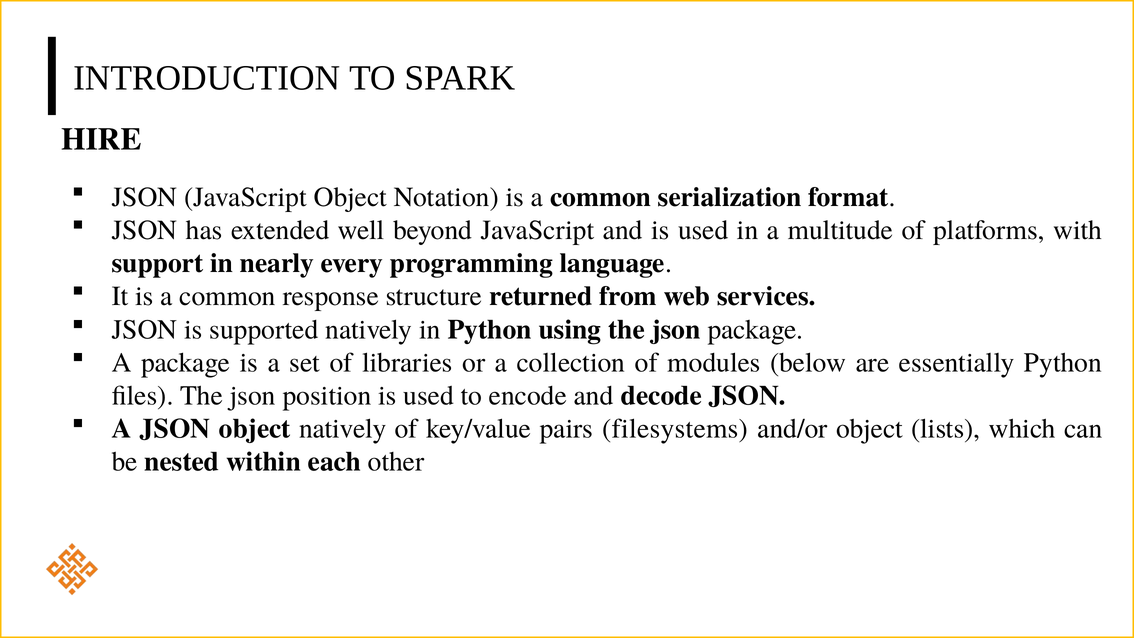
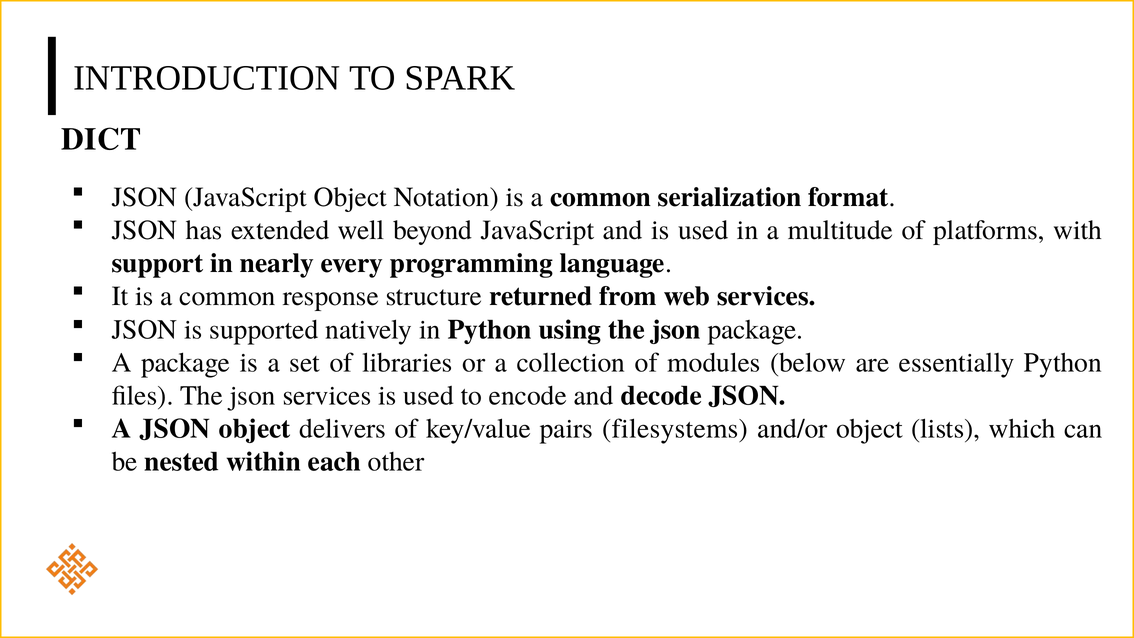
HIRE: HIRE -> DICT (101, 139)
json position: position -> services (327, 396)
object natively: natively -> delivers (343, 429)
